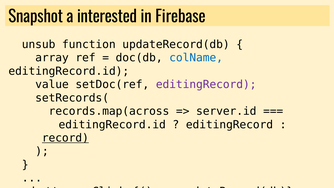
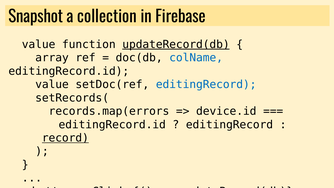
interested: interested -> collection (107, 17)
unsub: unsub -> value (39, 44)
updateRecord(db underline: none -> present (176, 44)
editingRecord colour: purple -> blue (206, 84)
records.map(across: records.map(across -> records.map(errors (109, 111)
server.id: server.id -> device.id (226, 111)
